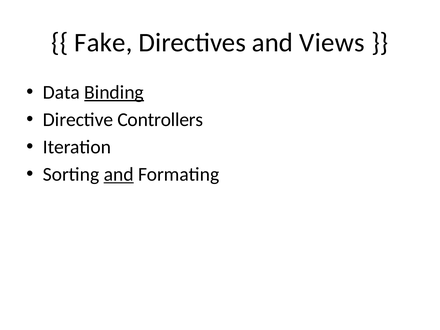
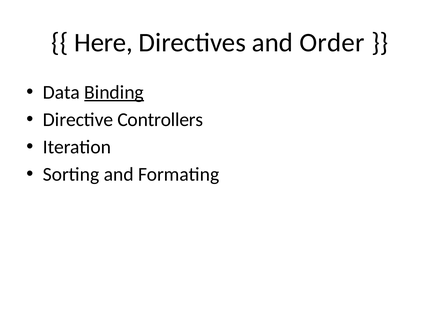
Fake: Fake -> Here (104, 43)
Views: Views -> Order (332, 43)
and underline: present -> none (119, 174)
